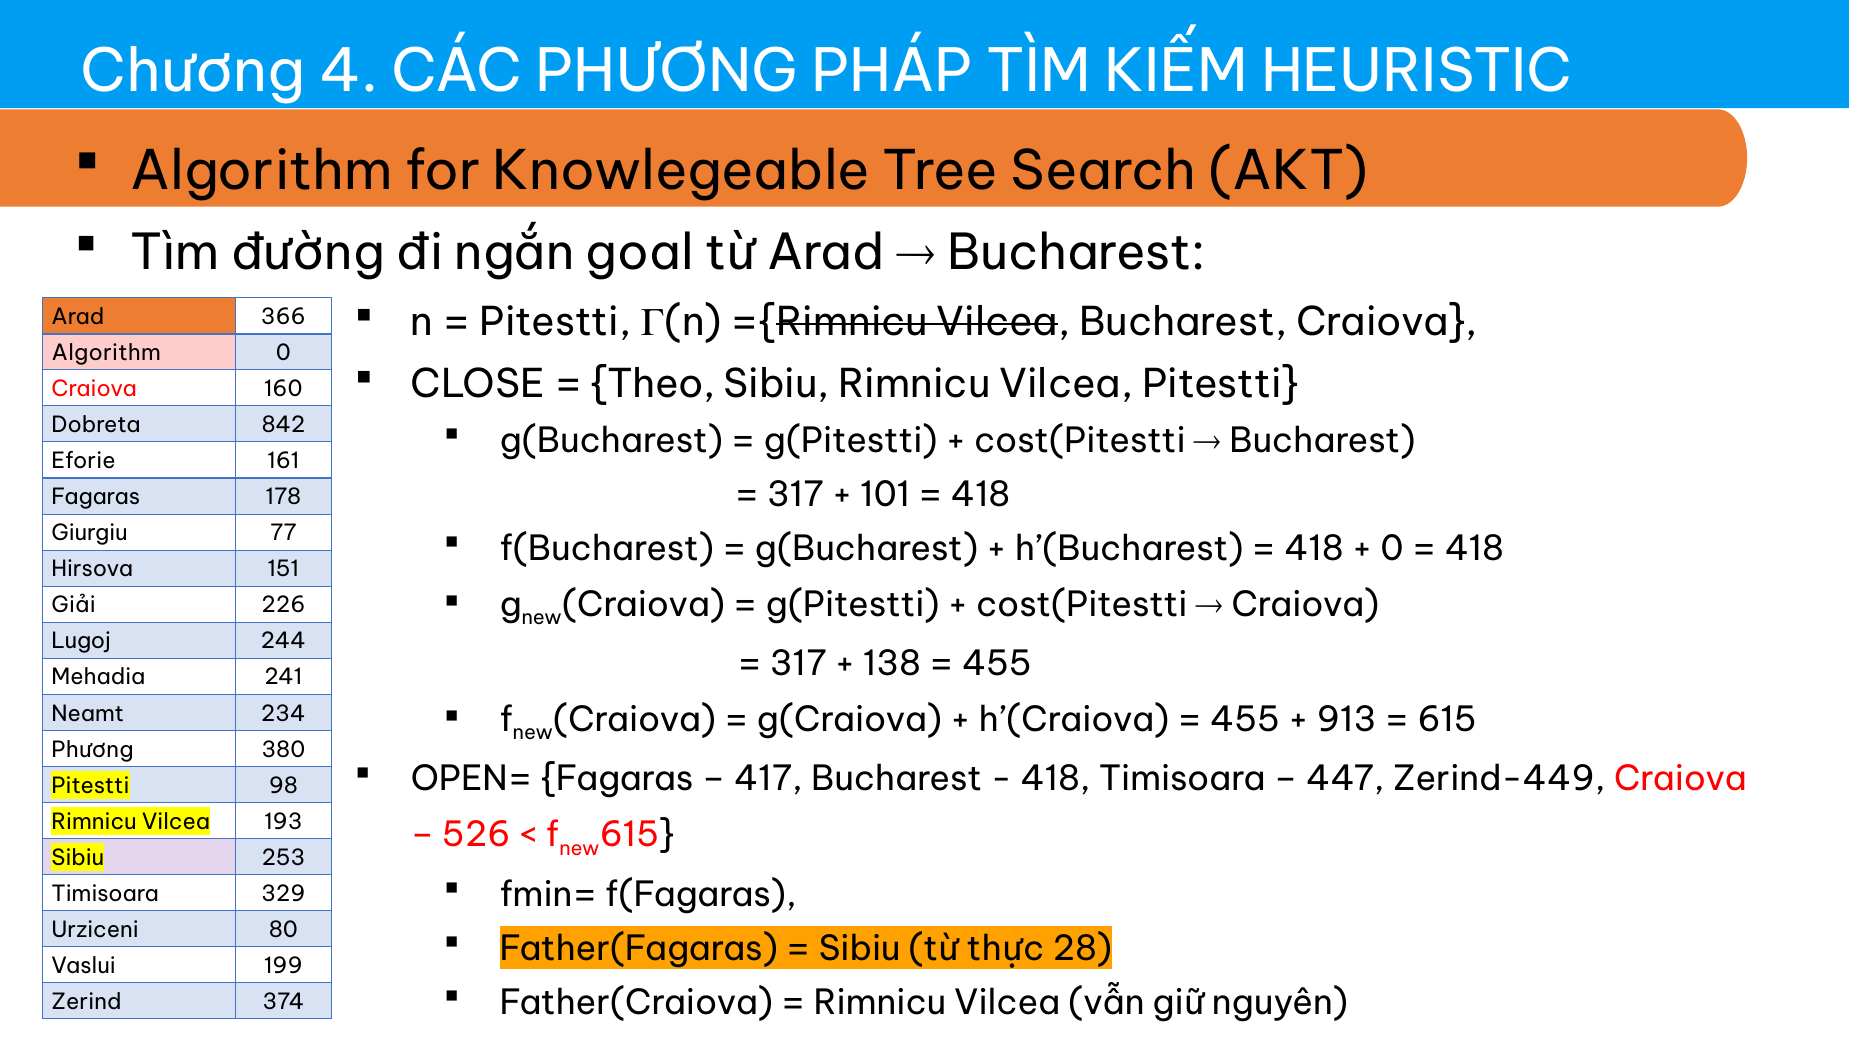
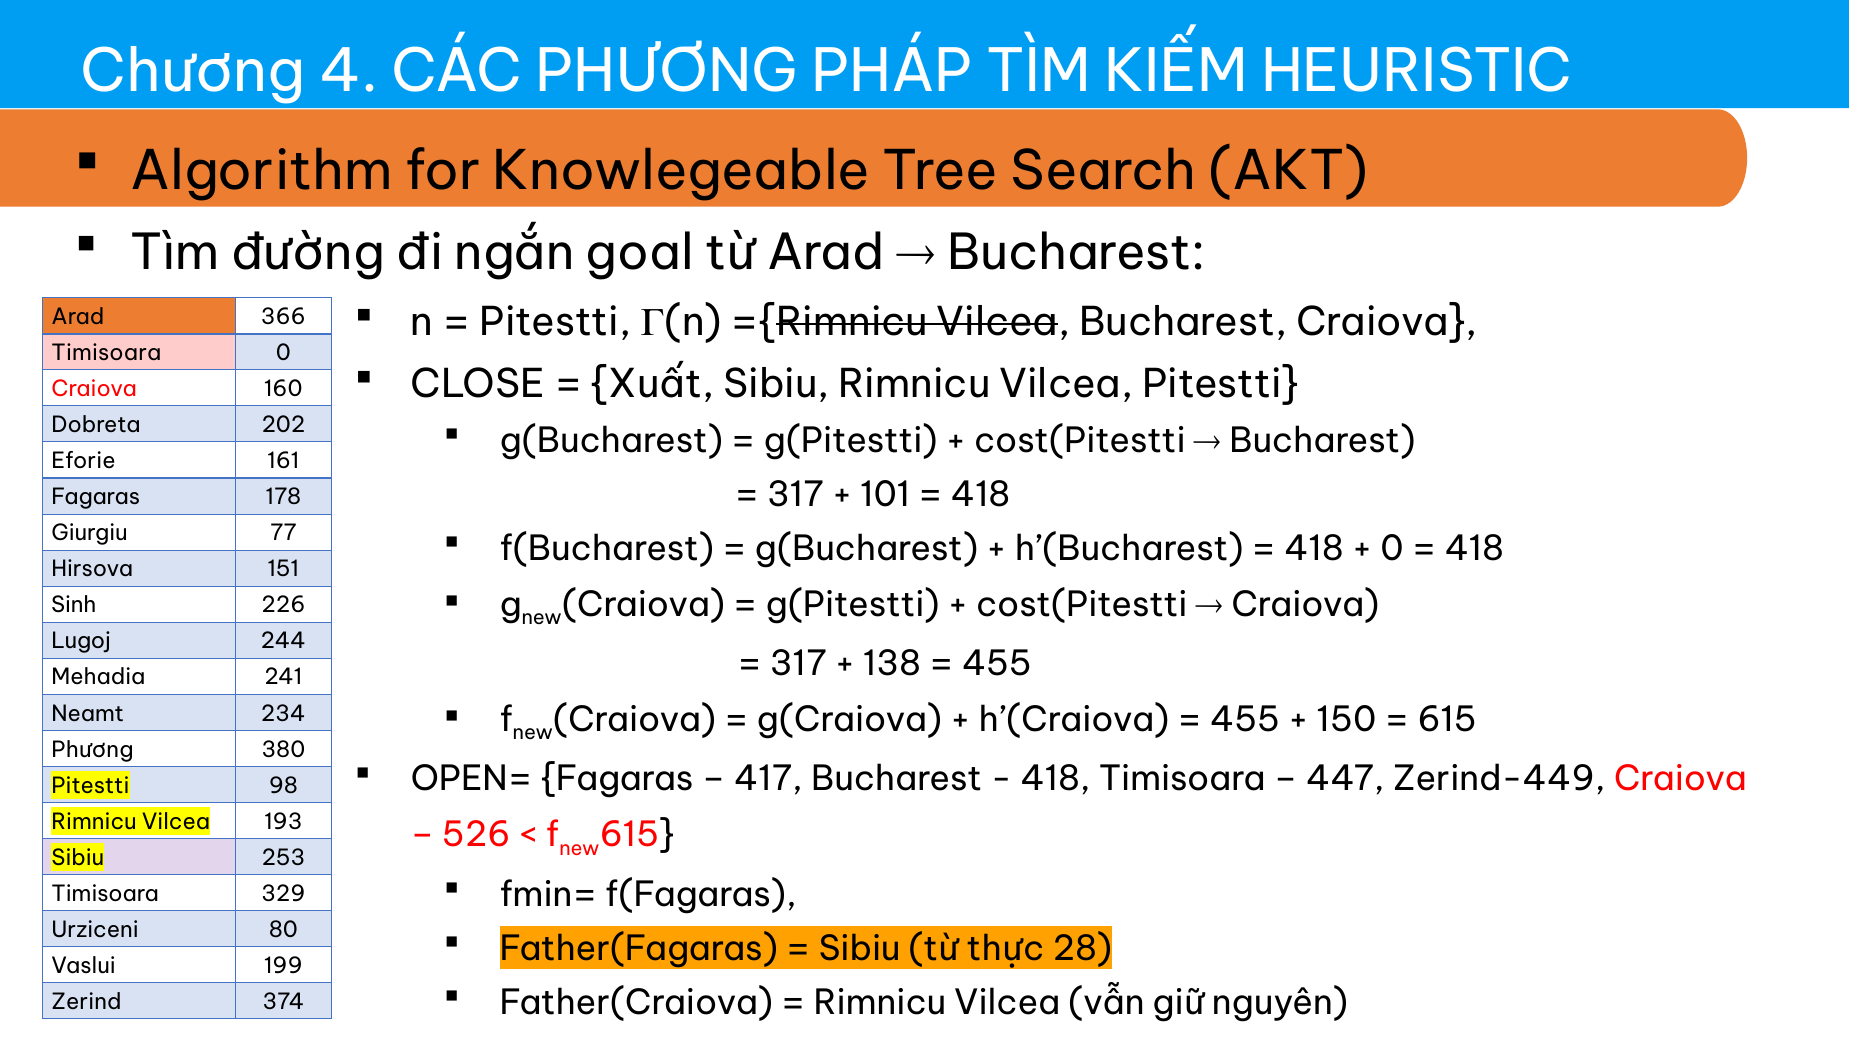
Algorithm: Algorithm -> Timisoara (106, 353)
Theo: Theo -> Xuất (653, 384)
842: 842 -> 202 (283, 425)
Giải: Giải -> Sinh (74, 606)
913: 913 -> 150 (1347, 720)
